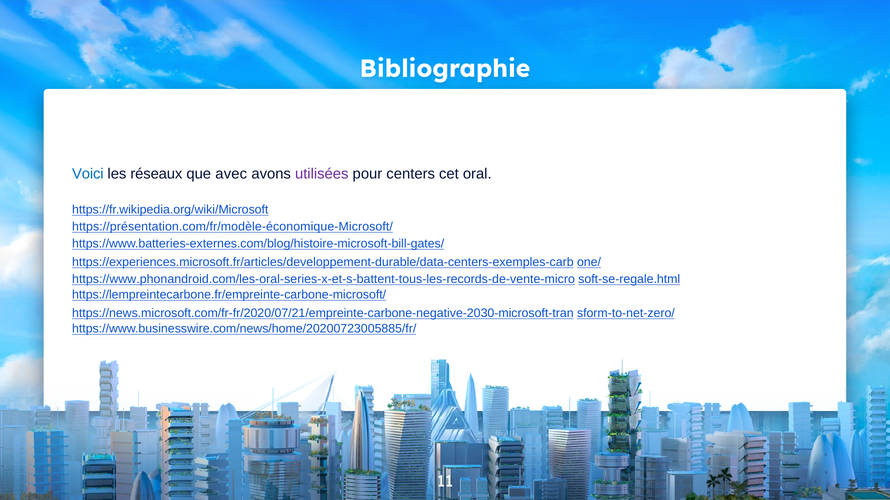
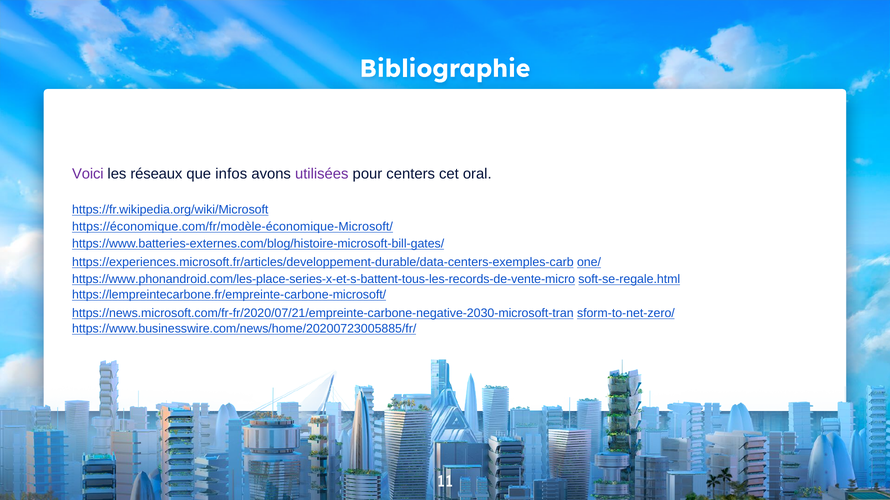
Voici colour: blue -> purple (88, 174)
avec: avec -> infos (231, 174)
https://présentation.com/fr/modèle-économique-Microsoft/: https://présentation.com/fr/modèle-économique-Microsoft/ -> https://économique.com/fr/modèle-économique-Microsoft/ (233, 227)
https://www.phonandroid.com/les-oral-series-x-et-s-battent-tous-les-records-de-vente-micro: https://www.phonandroid.com/les-oral-series-x-et-s-battent-tous-les-records-de-vente-micro -> https://www.phonandroid.com/les-place-series-x-et-s-battent-tous-les-records-de-vente-micro (324, 280)
